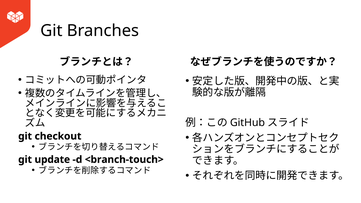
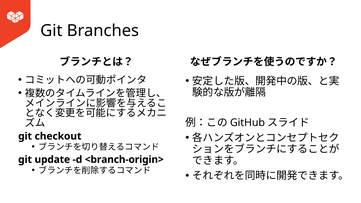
<branch-touch>: <branch-touch> -> <branch-origin> (124, 160)
